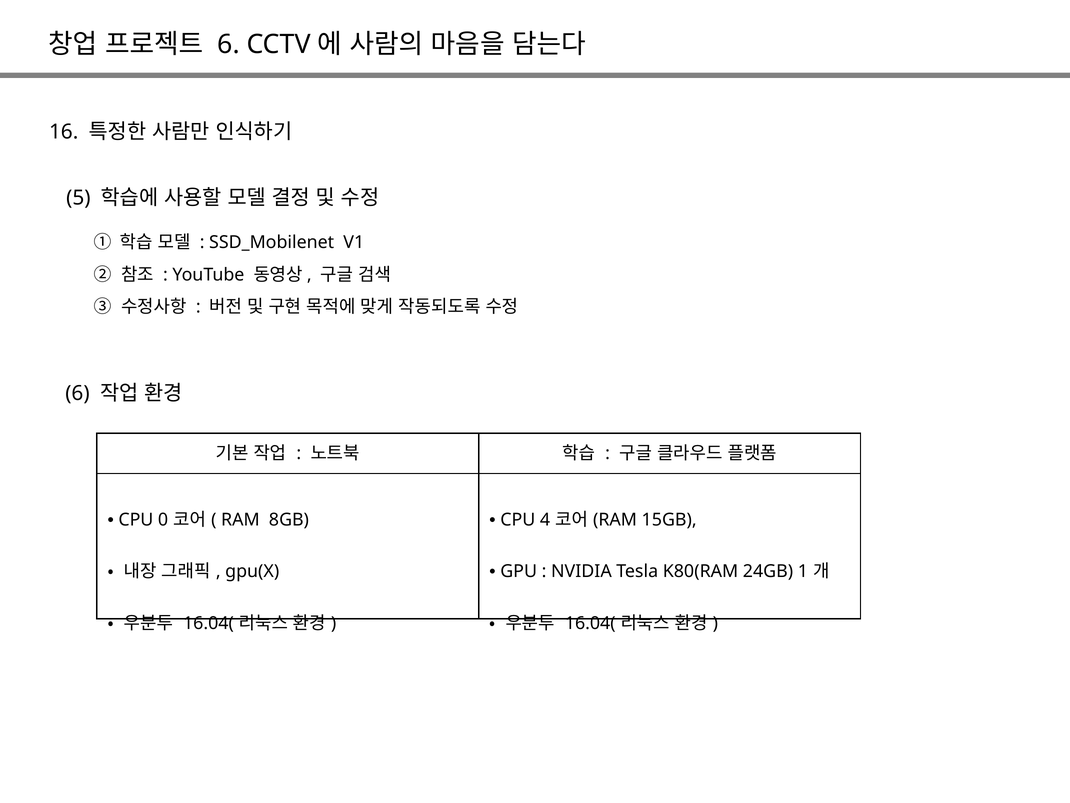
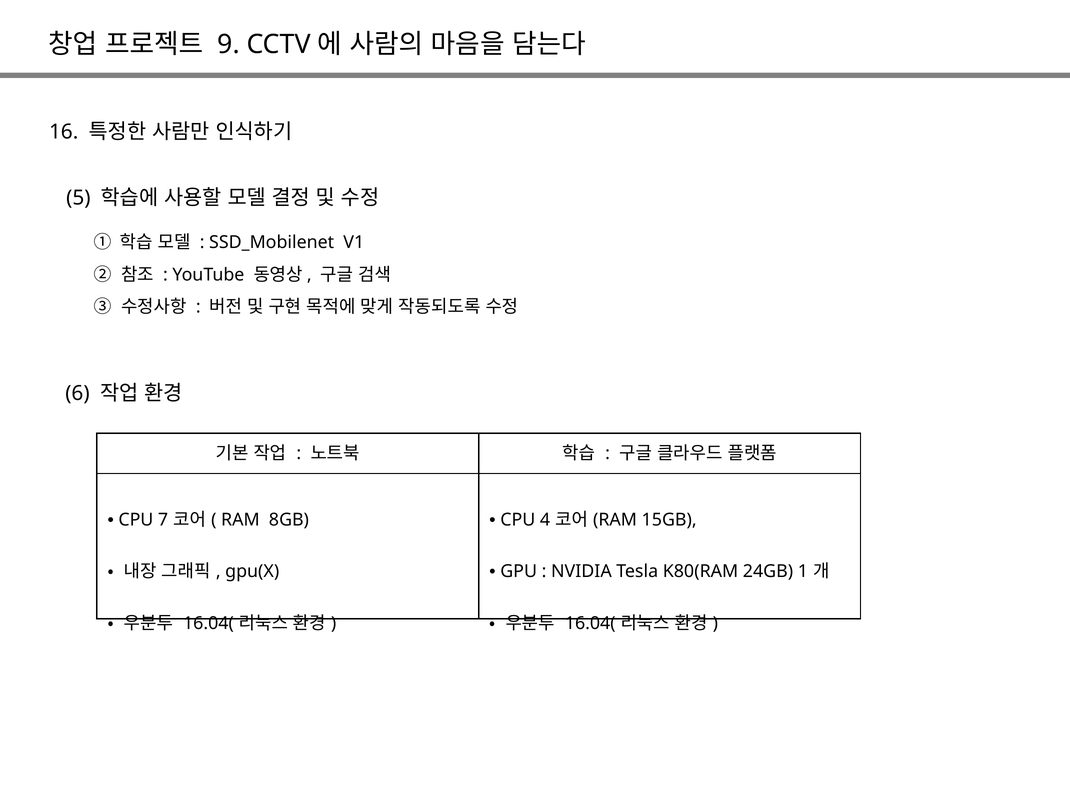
6: 6 -> 9 (229, 45)
0: 0 -> 7 (163, 519)
